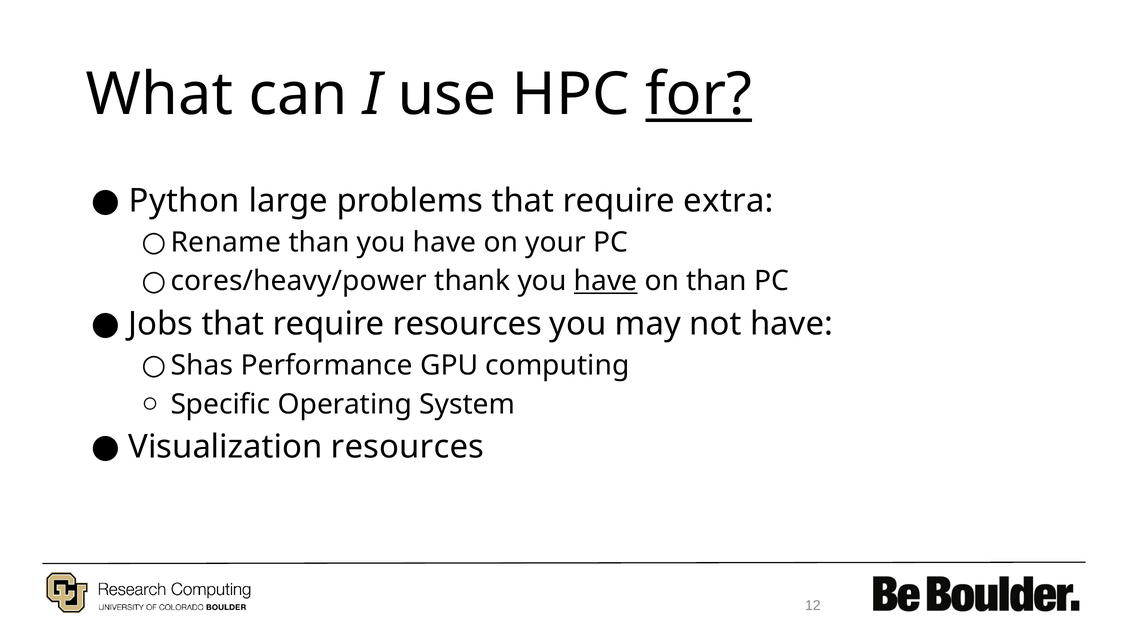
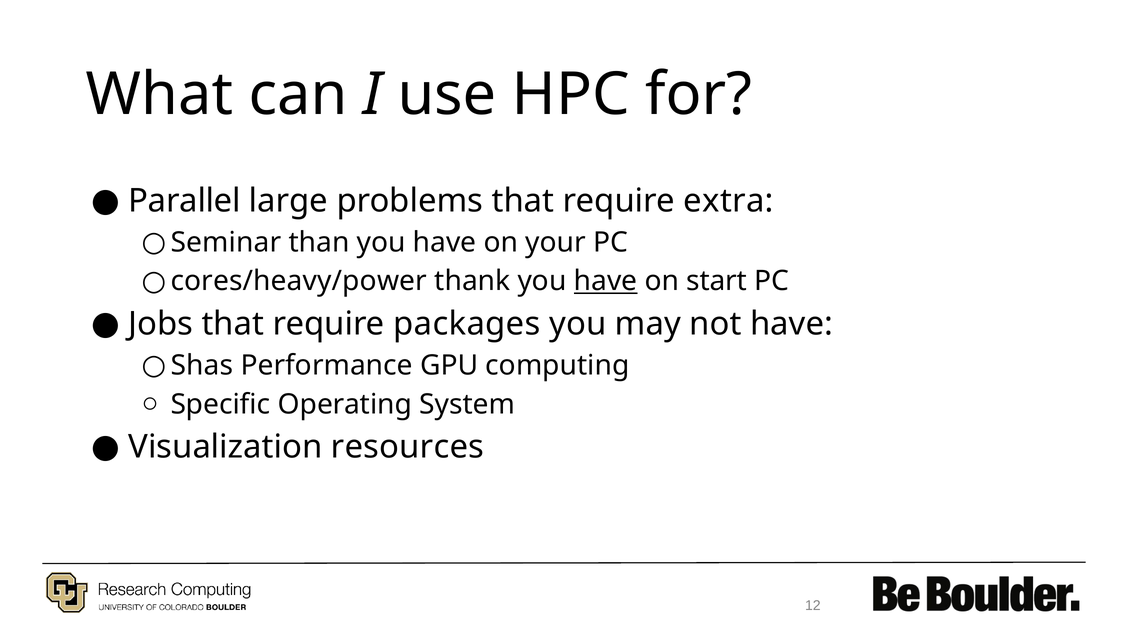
for underline: present -> none (699, 95)
Python: Python -> Parallel (185, 201)
Rename: Rename -> Seminar (226, 242)
on than: than -> start (717, 281)
require resources: resources -> packages (467, 324)
